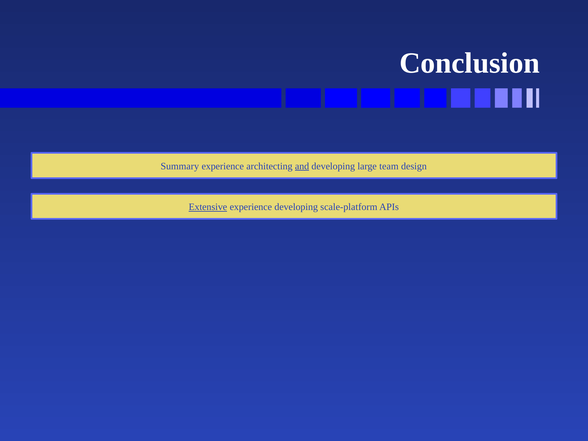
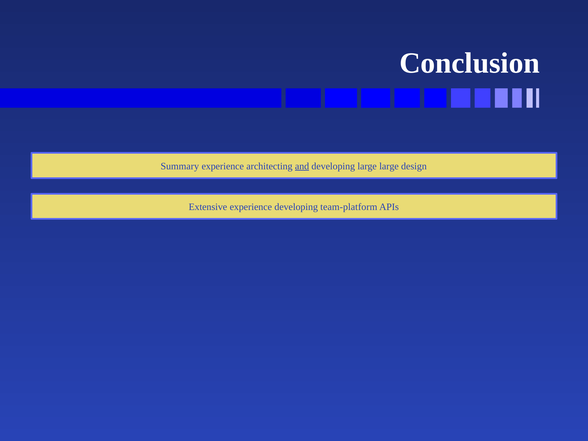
large team: team -> large (389, 166)
Extensive underline: present -> none (208, 207)
scale-platform: scale-platform -> team-platform (349, 207)
